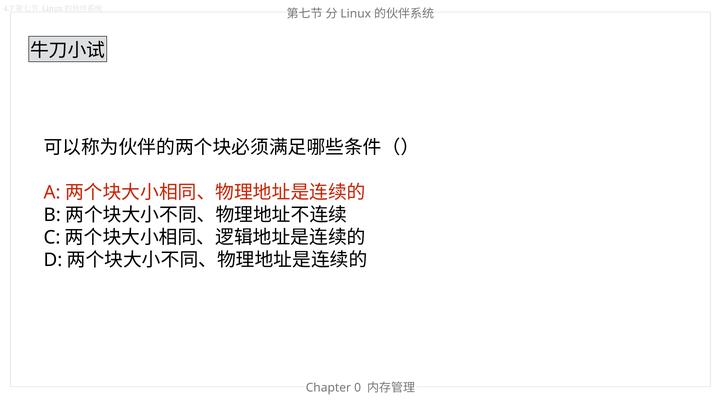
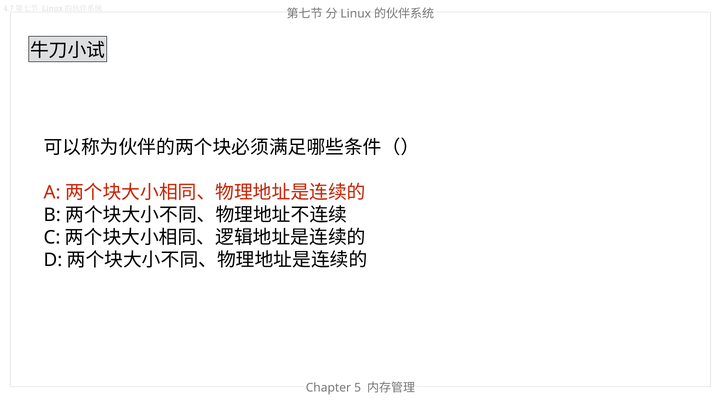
0: 0 -> 5 (358, 388)
